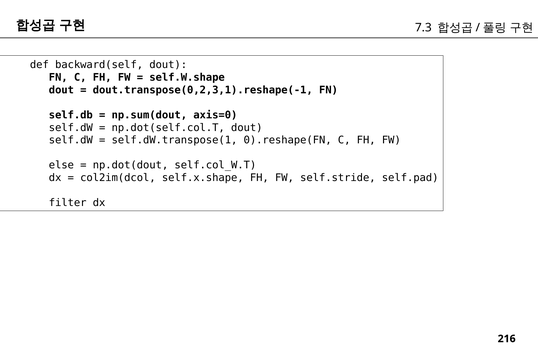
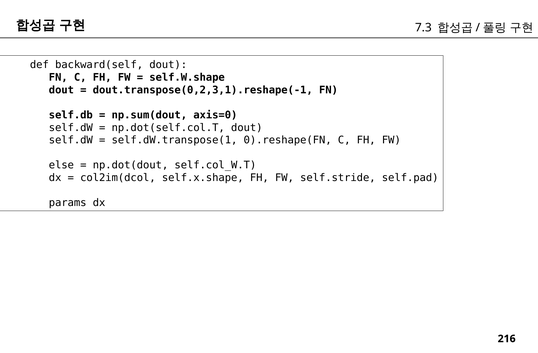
filter: filter -> params (68, 203)
